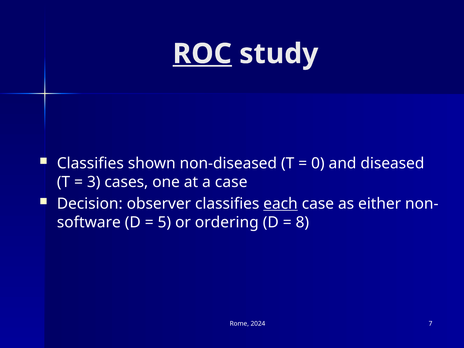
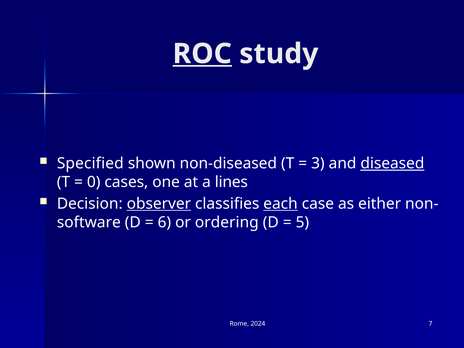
Classifies: Classifies -> Specified (90, 163)
0: 0 -> 3 (318, 163)
diseased underline: none -> present (392, 163)
3: 3 -> 0 (94, 182)
a case: case -> lines (231, 182)
observer underline: none -> present (159, 204)
5: 5 -> 6 (164, 222)
8: 8 -> 5 (302, 222)
